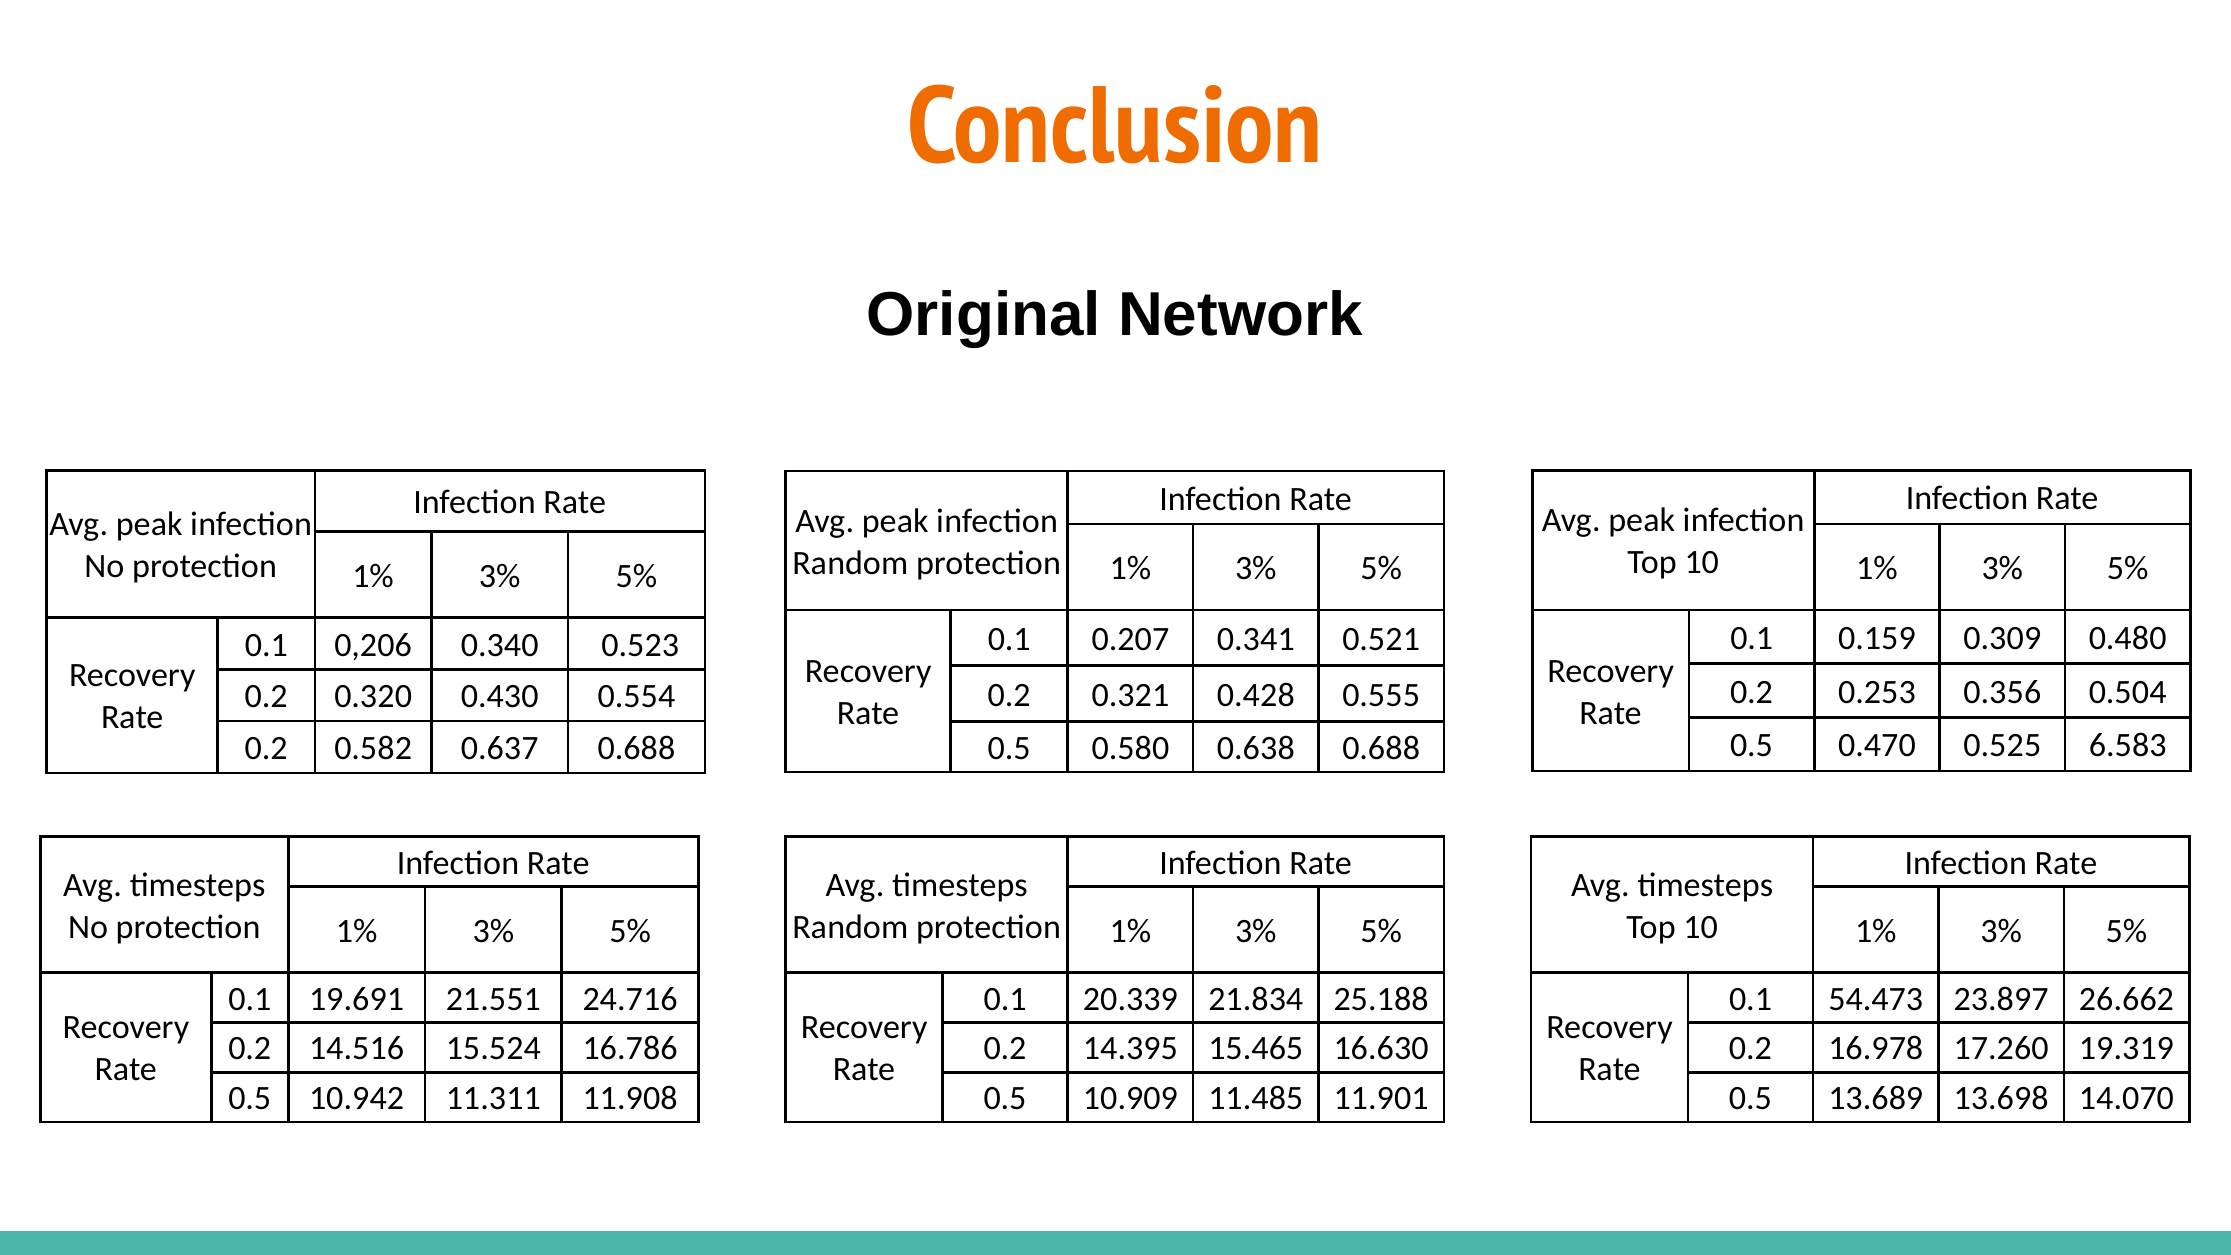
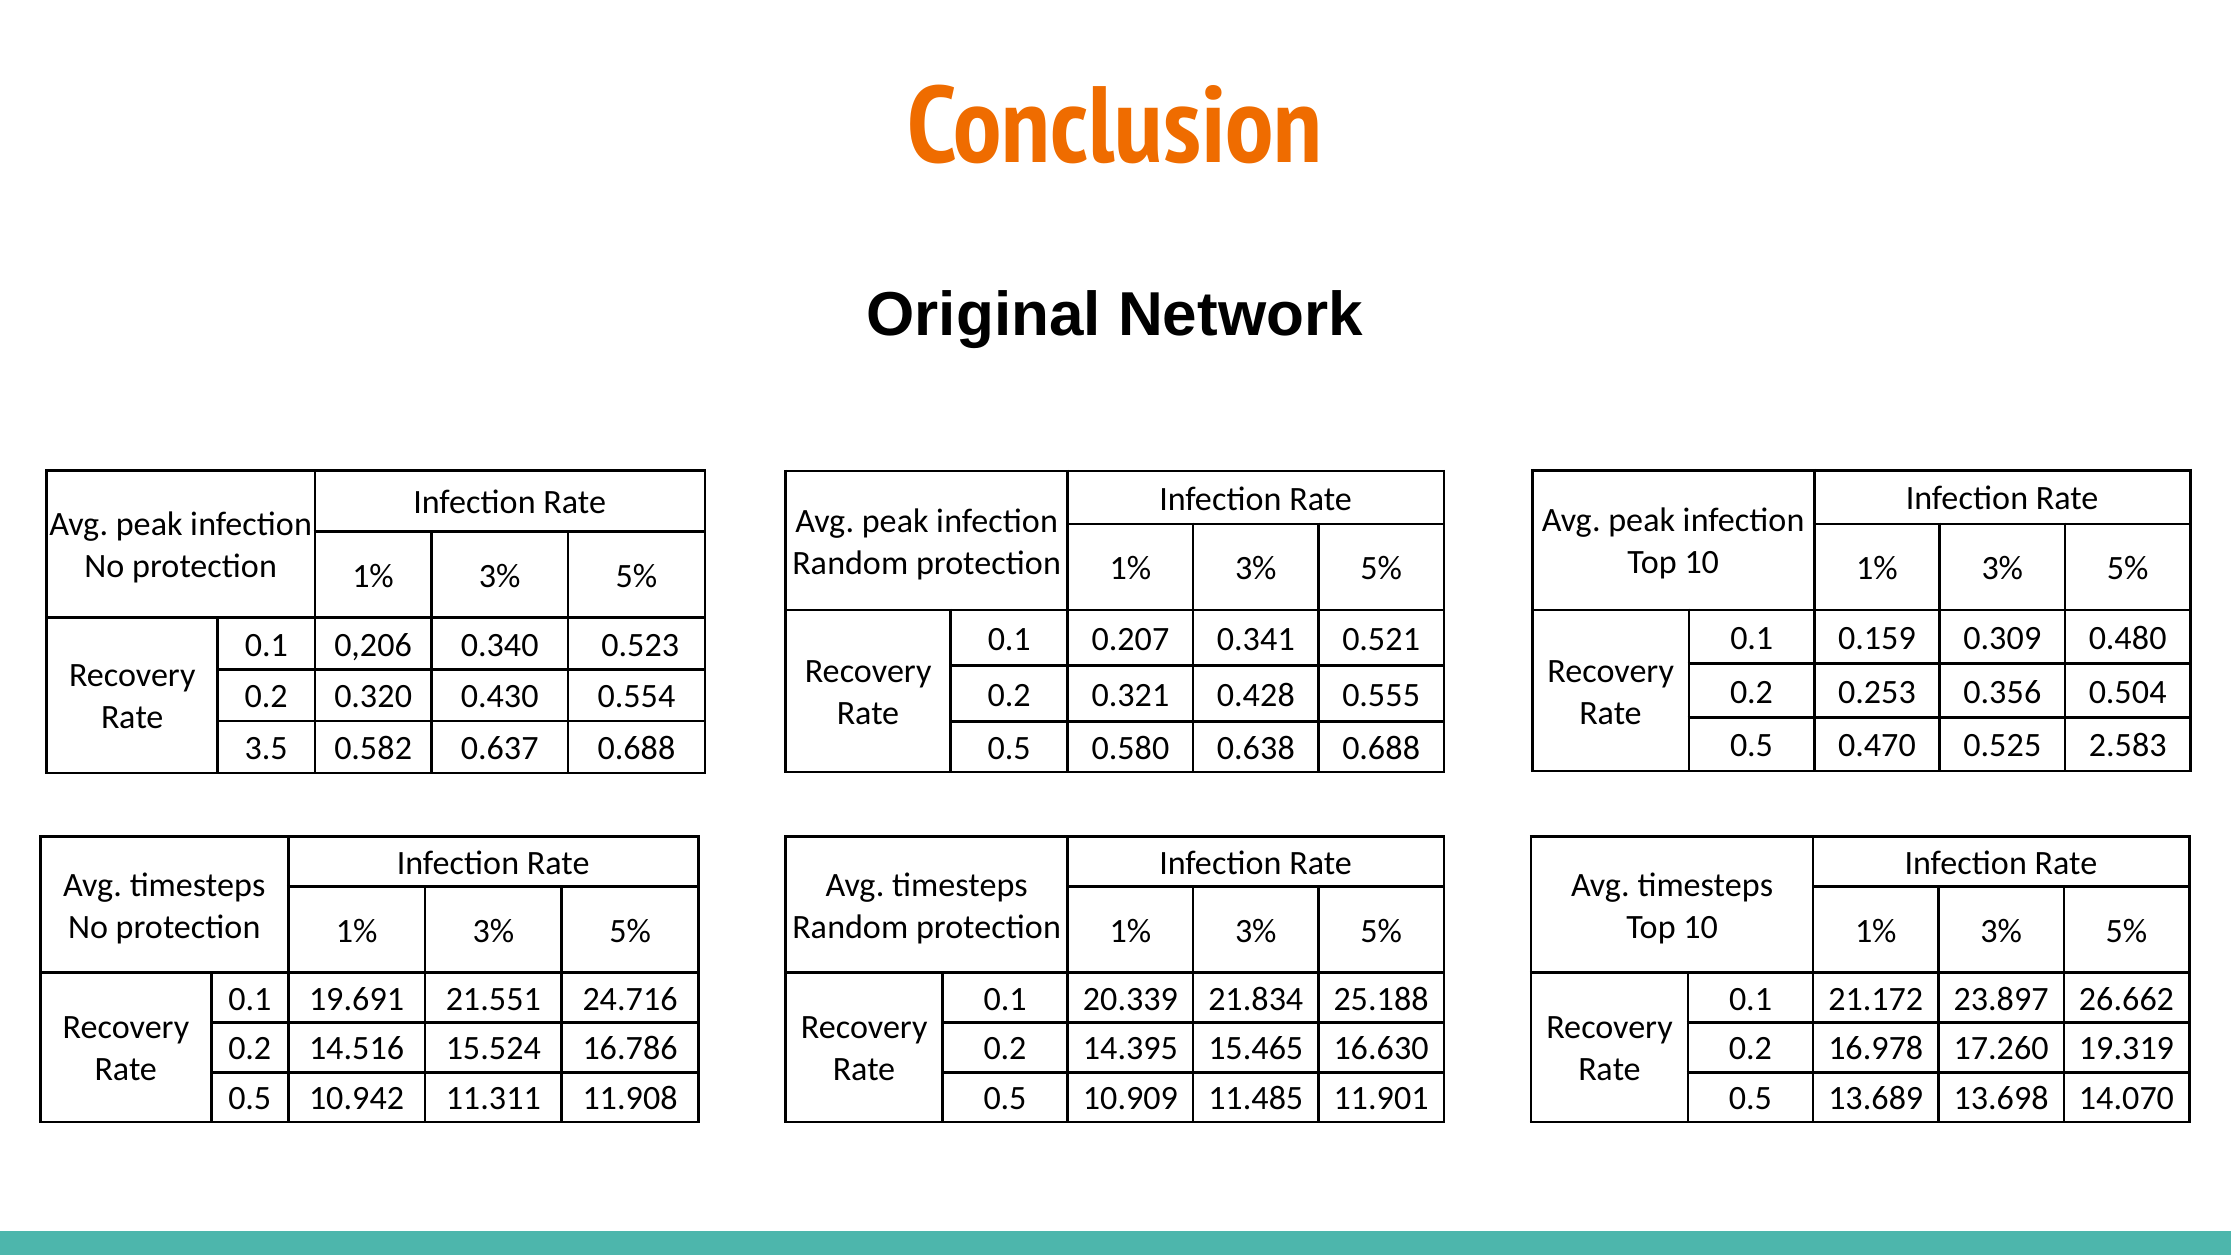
6.583: 6.583 -> 2.583 (2128, 746)
0.2: 0.2 -> 3.5 (266, 748)
54.473: 54.473 -> 21.172 (1876, 999)
